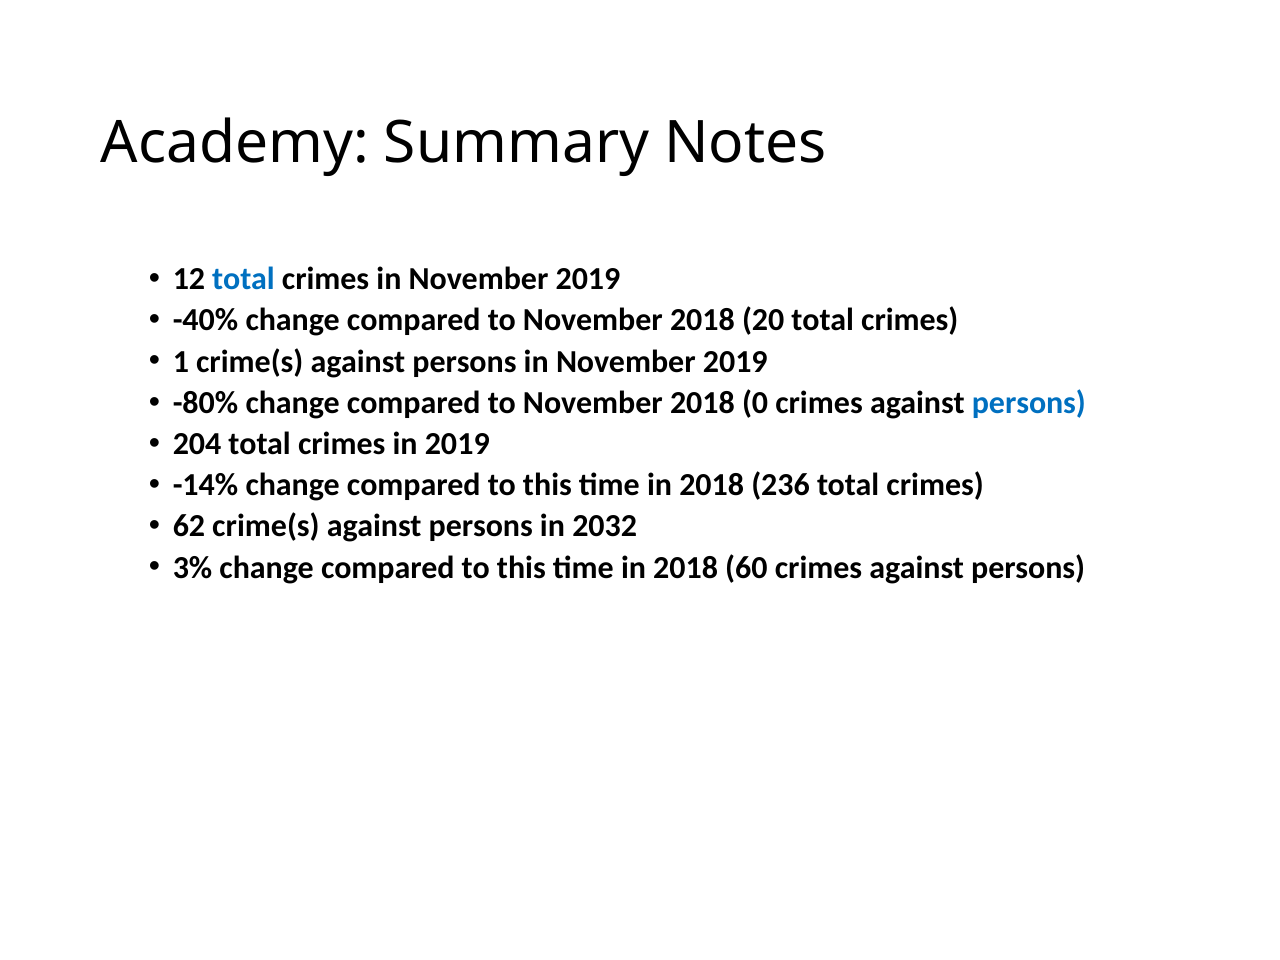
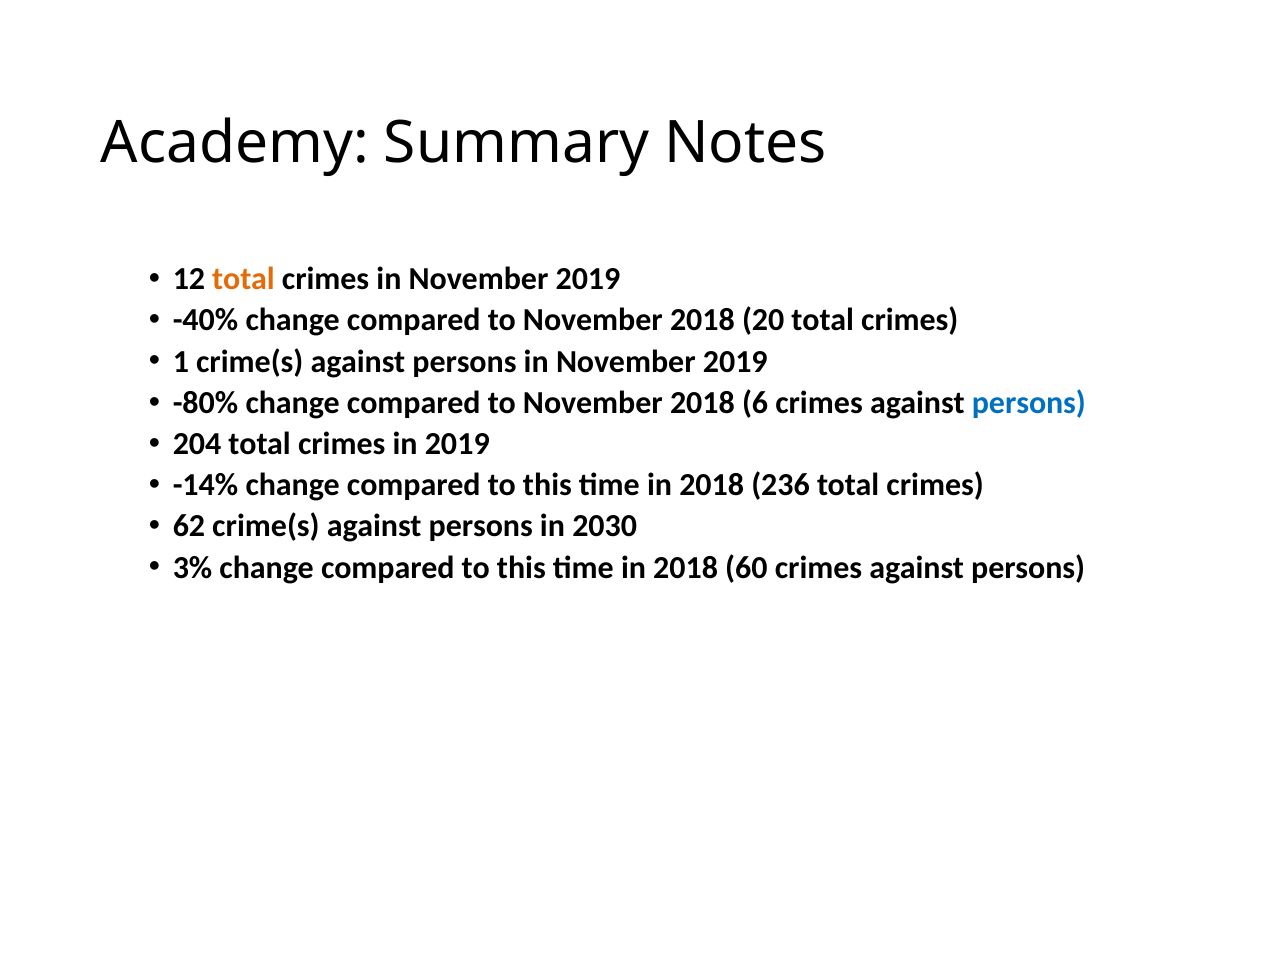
total colour: blue -> orange (243, 279)
0: 0 -> 6 (755, 403)
2032: 2032 -> 2030 (605, 526)
